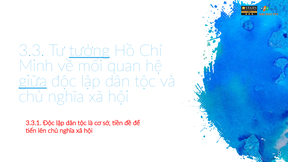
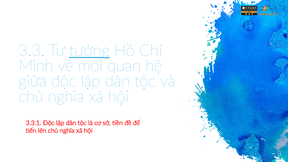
giữa underline: present -> none (33, 81)
